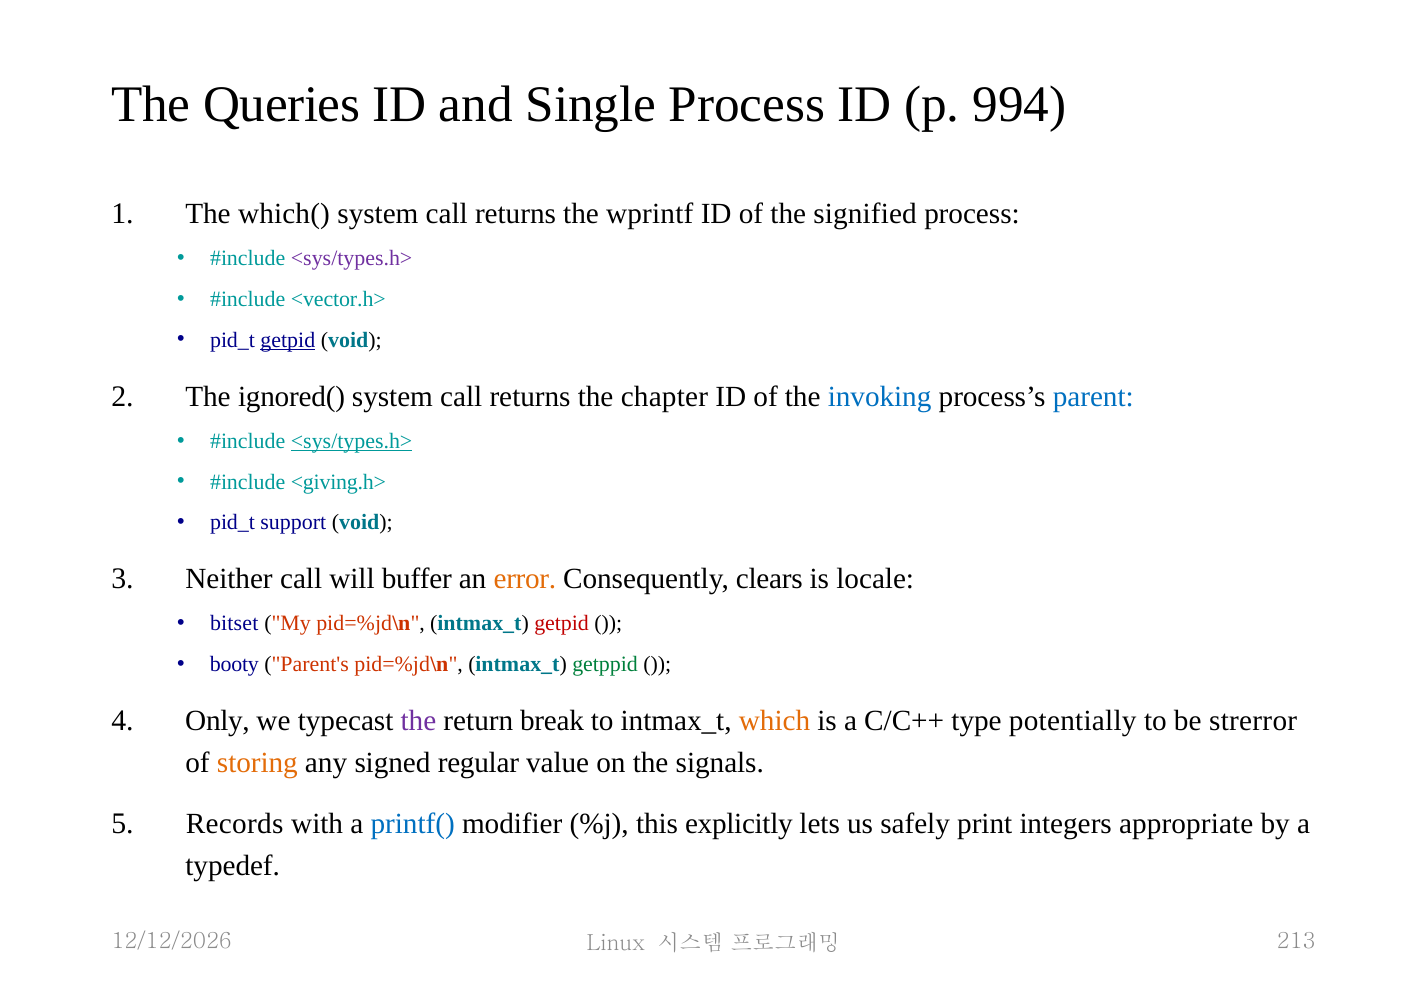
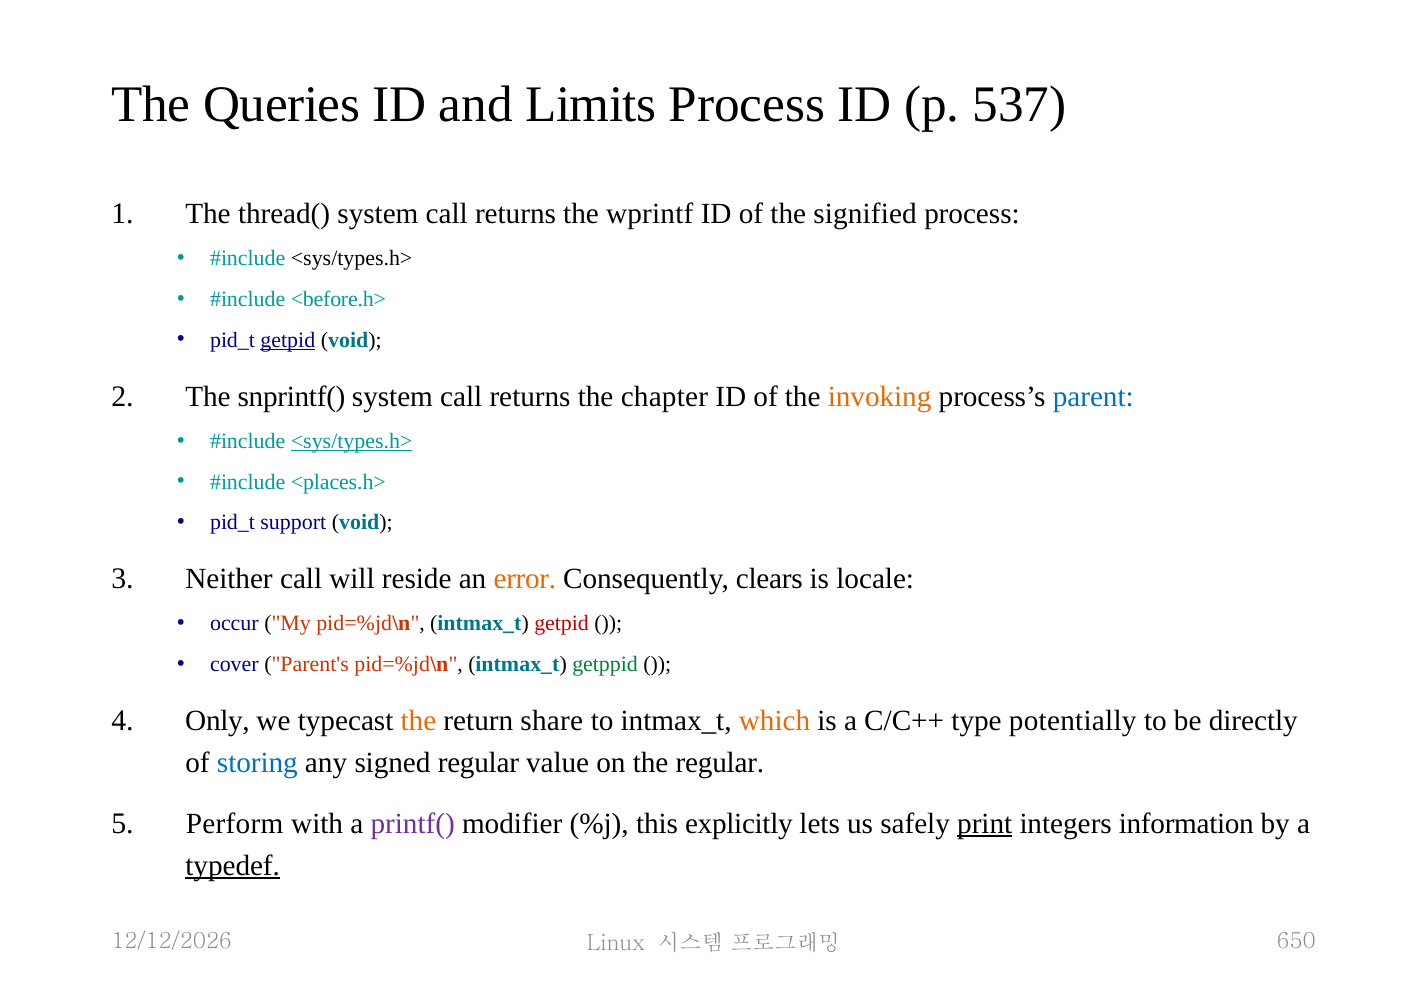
Single: Single -> Limits (591, 104)
994: 994 -> 537 (1019, 104)
which(: which( -> thread( (284, 214)
<sys/types.h> colour: purple -> black (352, 259)
<vector.h>: <vector.h> -> <before.h> (338, 299)
ignored(: ignored( -> snprintf( (292, 397)
invoking colour: blue -> orange (880, 397)
<giving.h>: <giving.h> -> <places.h> (338, 482)
buffer: buffer -> reside (417, 579)
bitset: bitset -> occur (234, 624)
booty: booty -> cover (234, 664)
the colour: purple -> orange (418, 721)
break: break -> share (552, 721)
strerror: strerror -> directly (1253, 721)
storing colour: orange -> blue (257, 763)
the signals: signals -> regular (720, 763)
Records: Records -> Perform (235, 823)
printf( colour: blue -> purple (413, 823)
print underline: none -> present (985, 823)
appropriate: appropriate -> information (1186, 823)
typedef underline: none -> present (233, 866)
213: 213 -> 650 (1296, 941)
